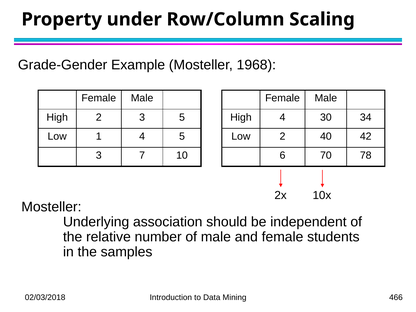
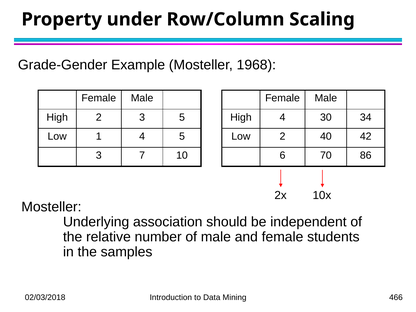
78: 78 -> 86 (366, 155)
